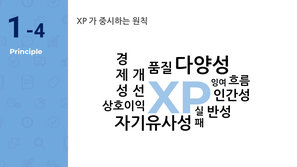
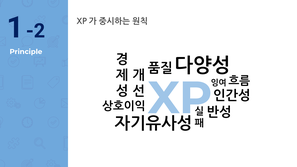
-4: -4 -> -2 (36, 31)
